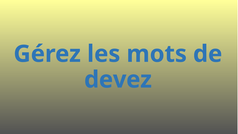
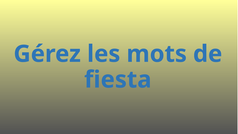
devez: devez -> fiesta (118, 80)
